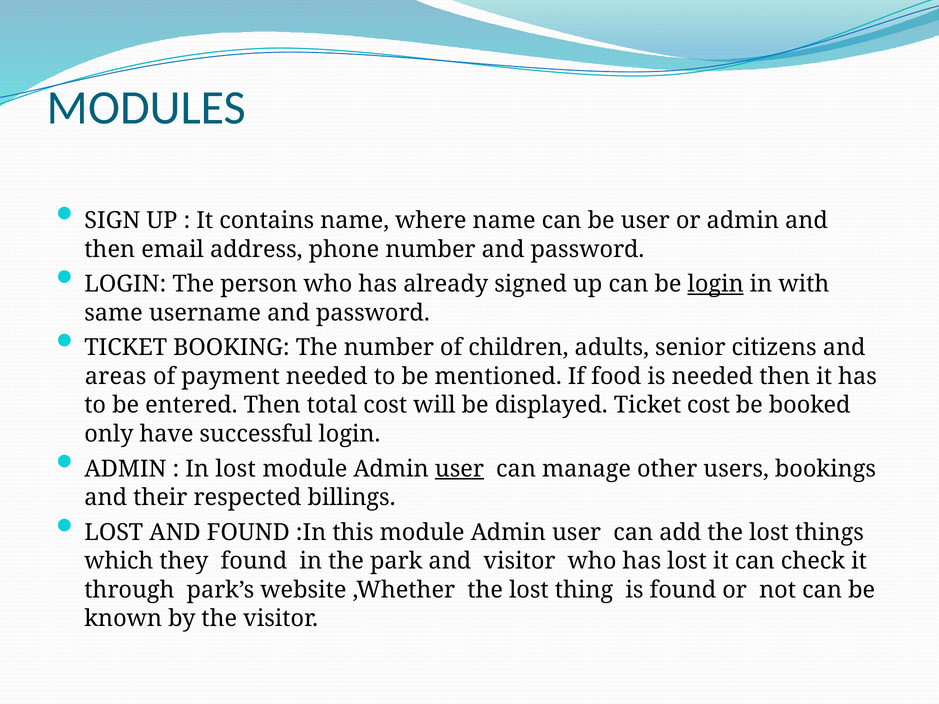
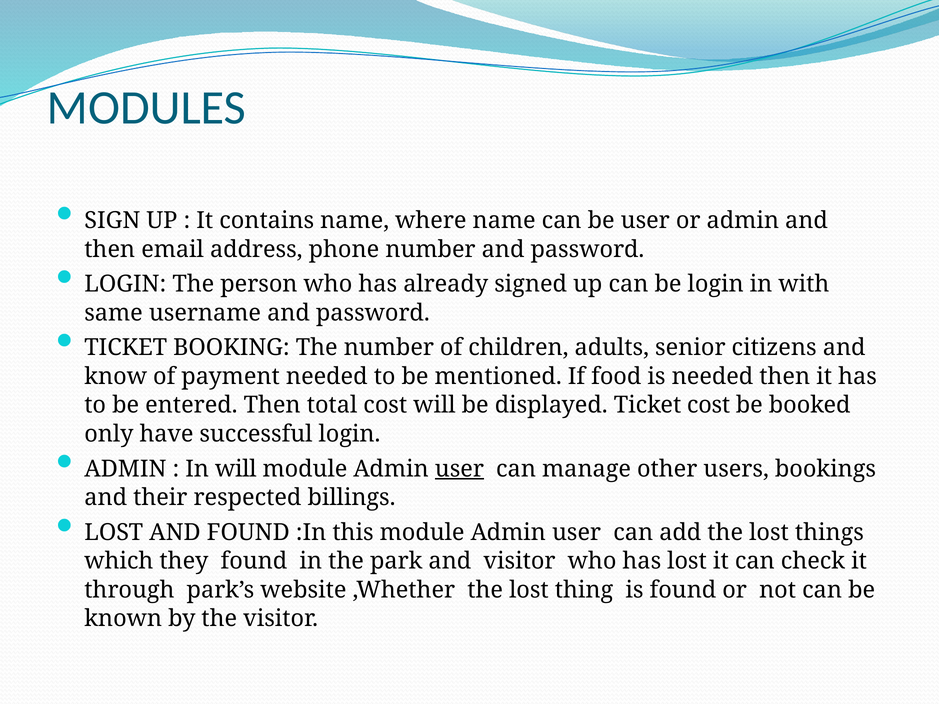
login underline: present -> none (716, 284)
areas: areas -> know (116, 377)
In lost: lost -> will (236, 469)
